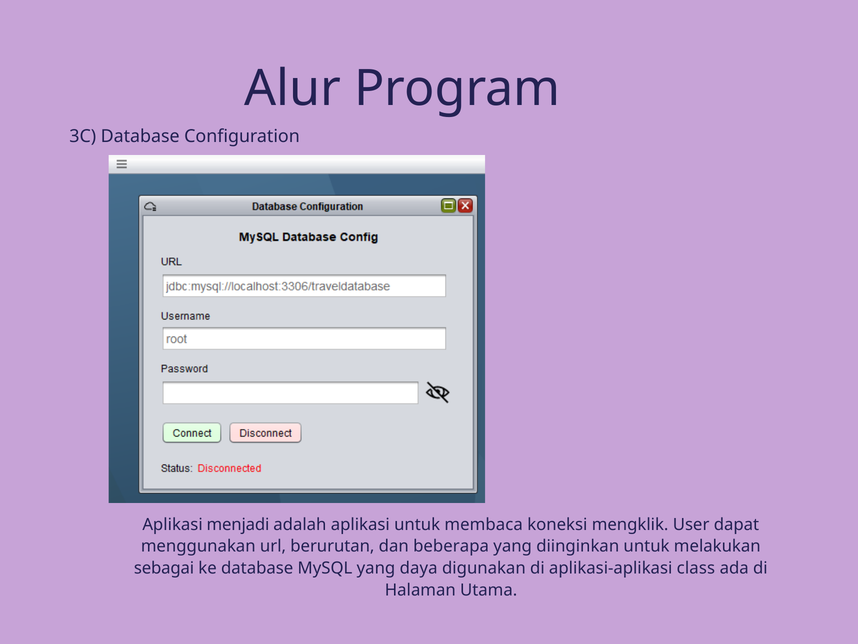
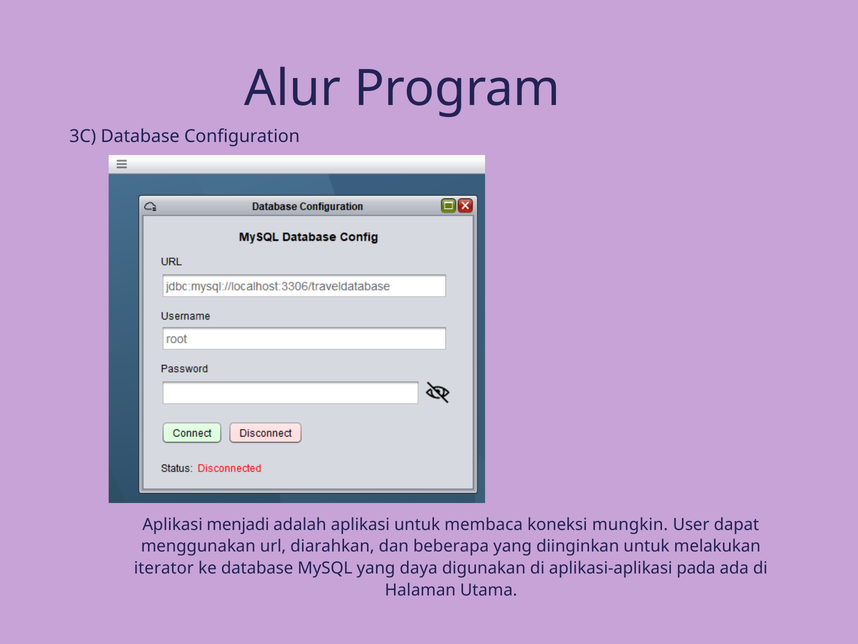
mengklik: mengklik -> mungkin (630, 524)
berurutan: berurutan -> diarahkan (332, 546)
sebagai: sebagai -> iterator (164, 568)
class: class -> pada (696, 568)
